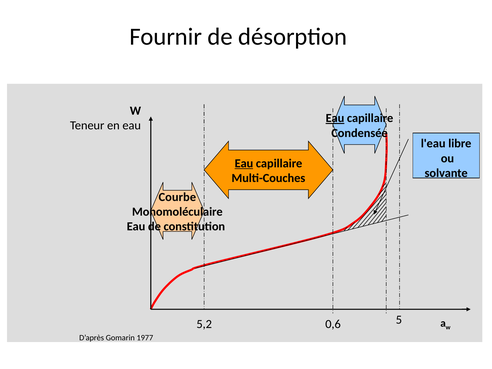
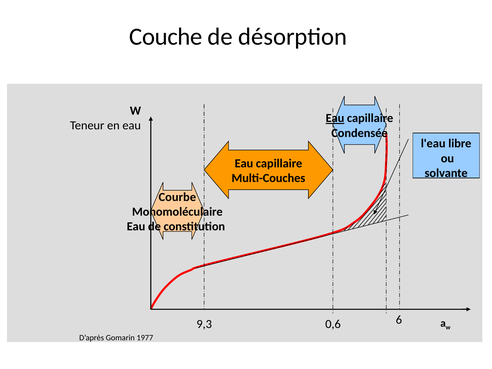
Fournir: Fournir -> Couche (166, 37)
Eau underline: present -> none (244, 163)
5,2: 5,2 -> 9,3 (204, 324)
5: 5 -> 6 (399, 320)
